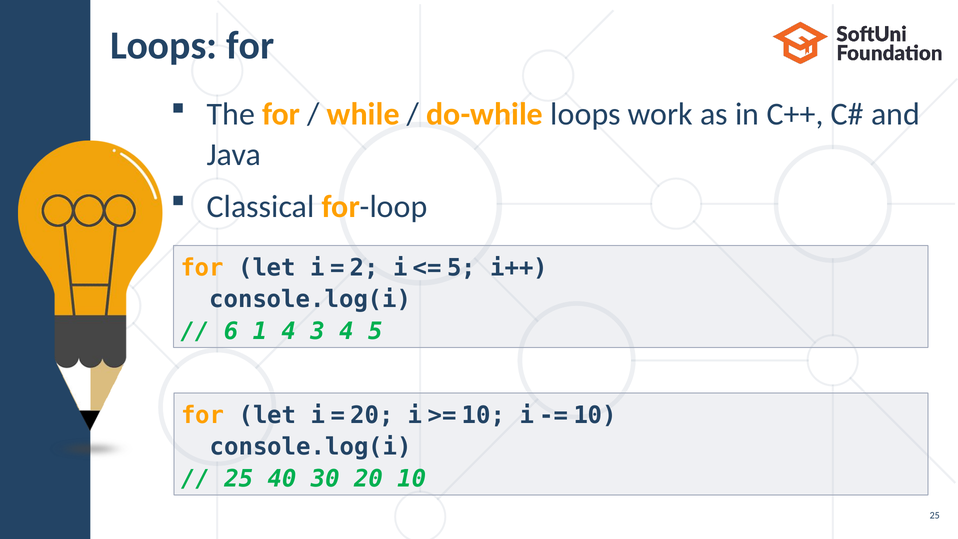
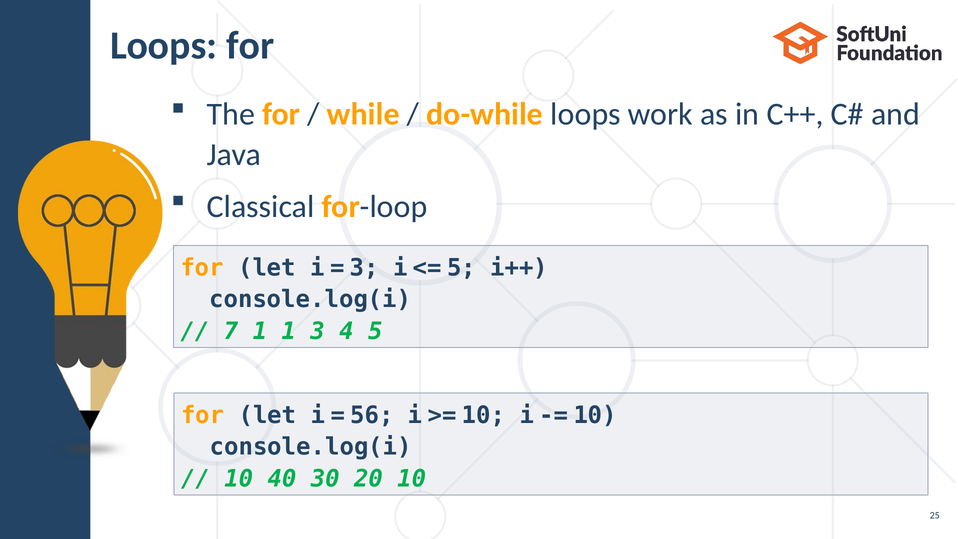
2: 2 -> 3 (364, 268)
6: 6 -> 7 (231, 331)
1 4: 4 -> 1 (289, 331)
20: 20 -> 56 (372, 415)
25: 25 -> 10 (239, 479)
